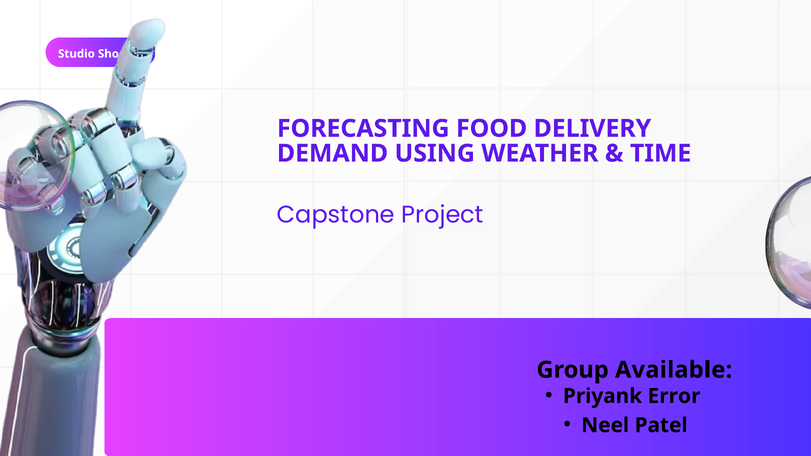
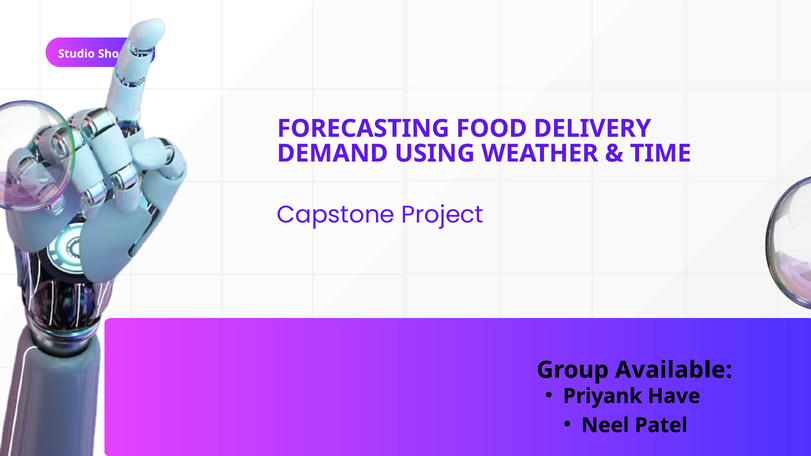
Error: Error -> Have (674, 396)
